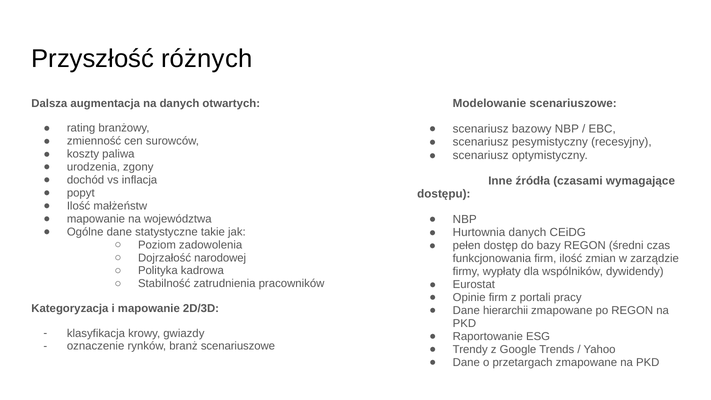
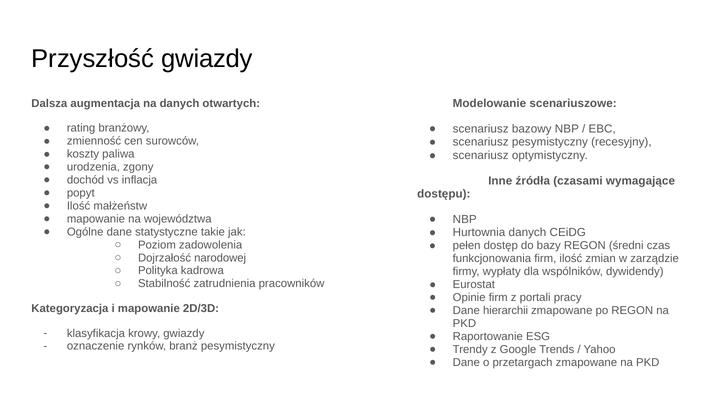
Przyszłość różnych: różnych -> gwiazdy (207, 59)
branż scenariuszowe: scenariuszowe -> pesymistyczny (238, 346)
